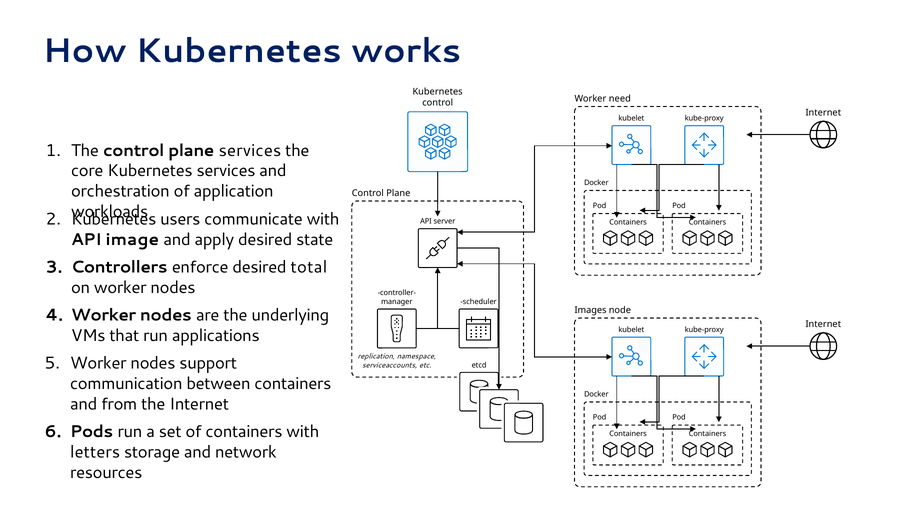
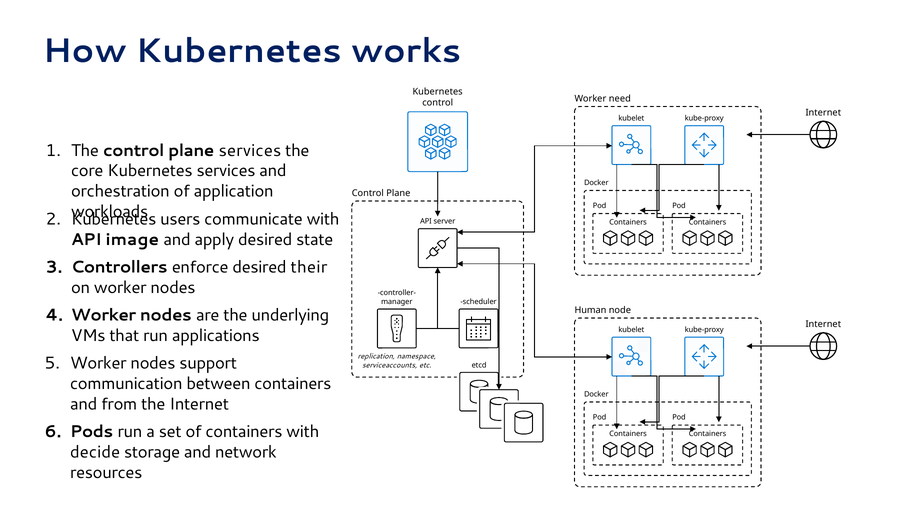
total: total -> their (309, 267)
Images: Images -> Human (590, 310)
letters: letters -> decide (95, 452)
